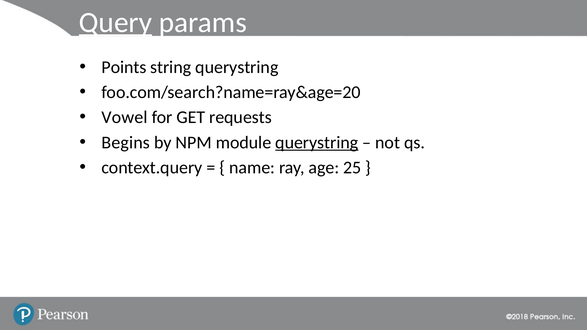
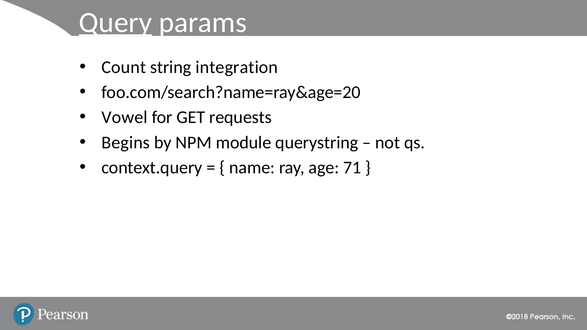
Points: Points -> Count (124, 67)
string querystring: querystring -> integration (237, 67)
querystring underline: present -> none (317, 143)
25: 25 -> 71 (352, 168)
